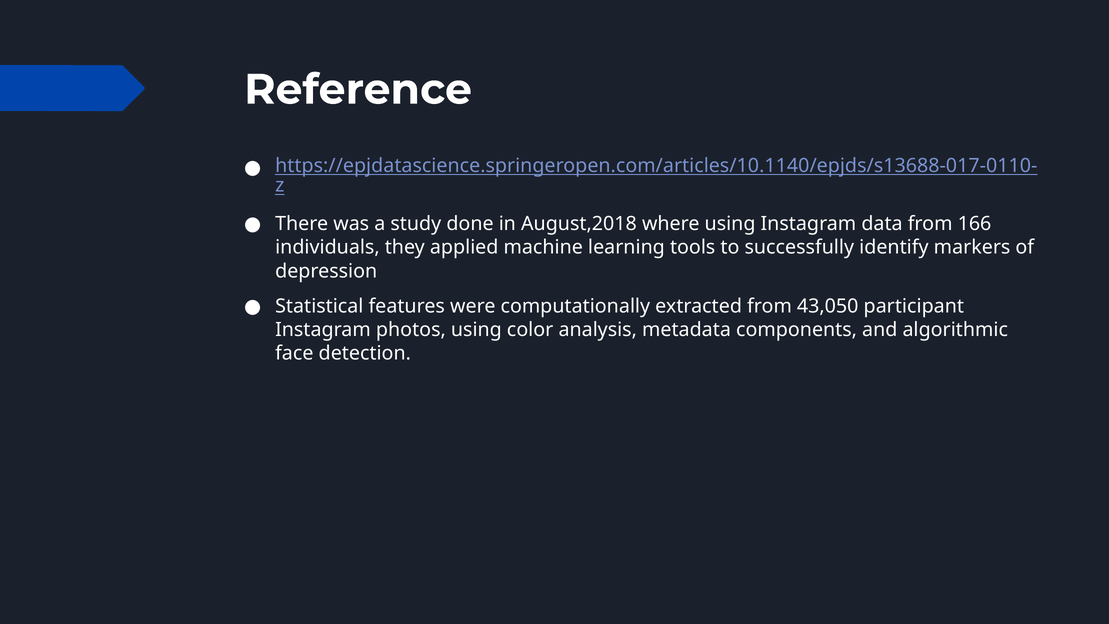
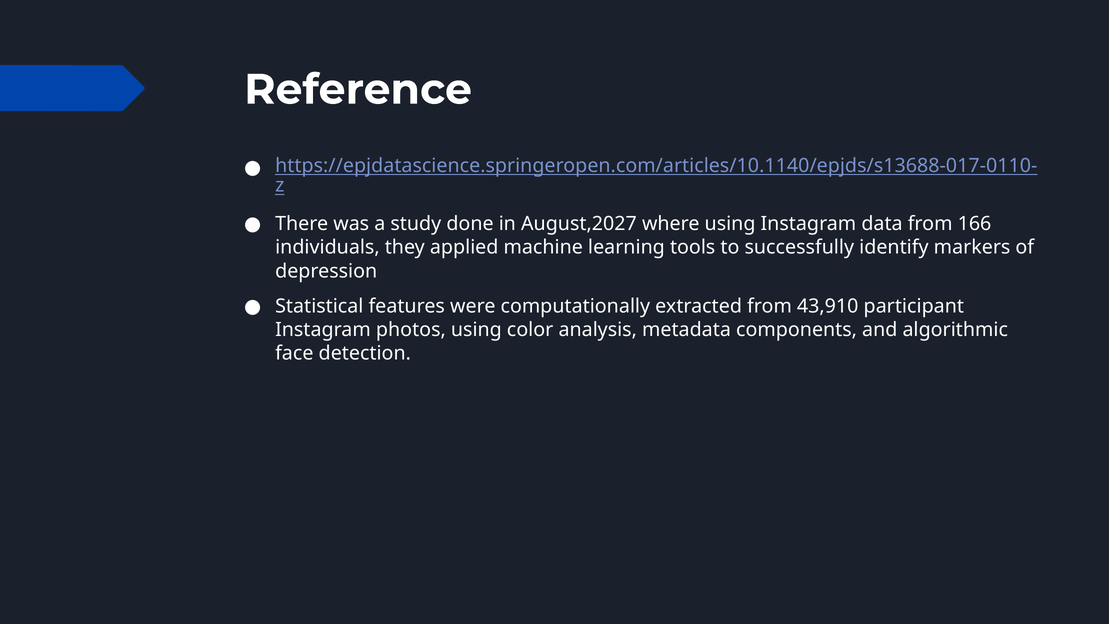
August,2018: August,2018 -> August,2027 (579, 224)
43,050: 43,050 -> 43,910 (828, 306)
